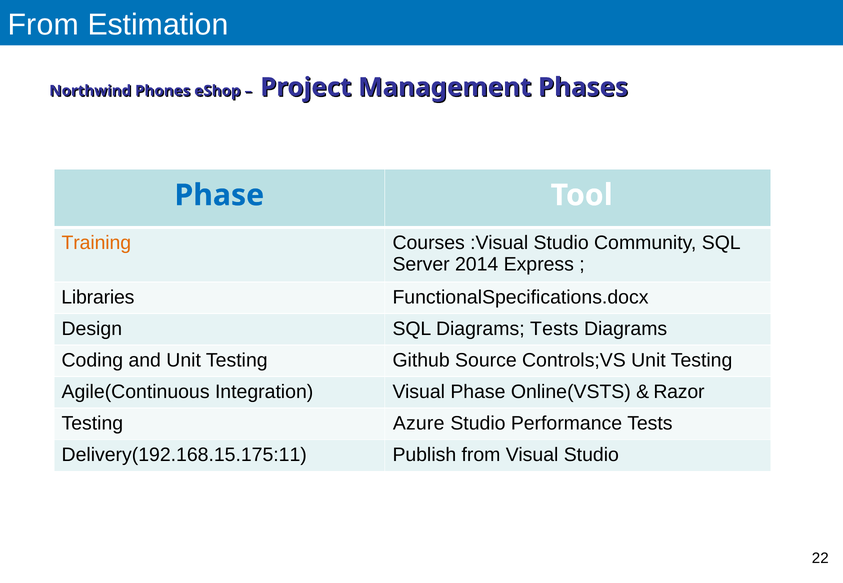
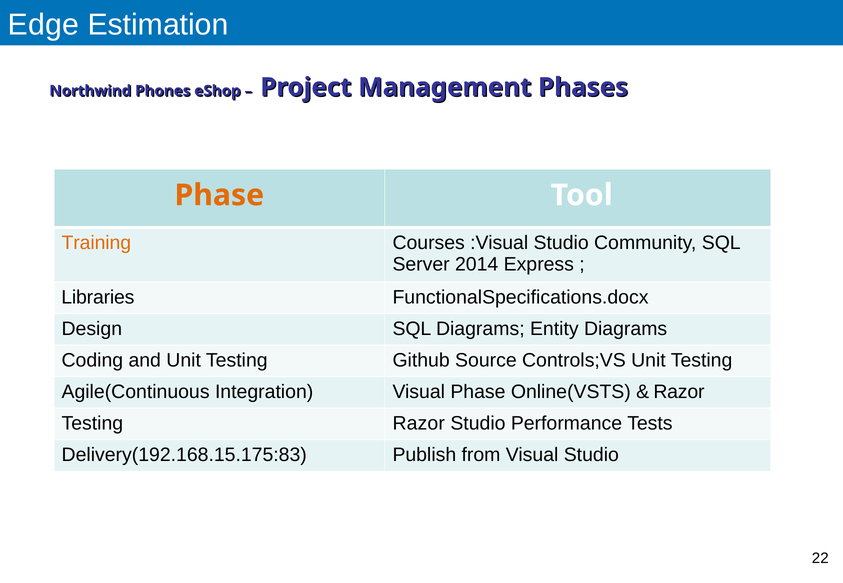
From: From -> Edge (43, 25)
Phase colour: blue -> orange (219, 195)
Diagrams Tests: Tests -> Entity (554, 329)
Testing Azure: Azure -> Razor (419, 424)
Delivery(192.168.15.175:11: Delivery(192.168.15.175:11 -> Delivery(192.168.15.175:83 (184, 455)
